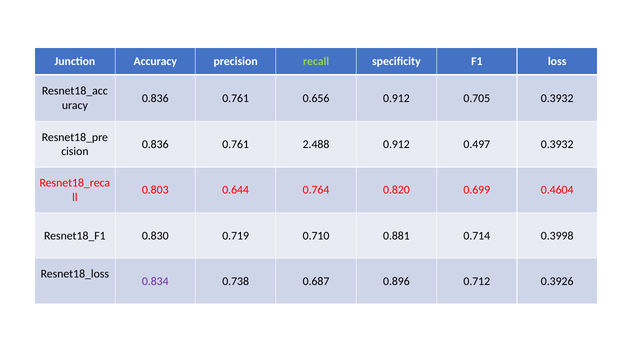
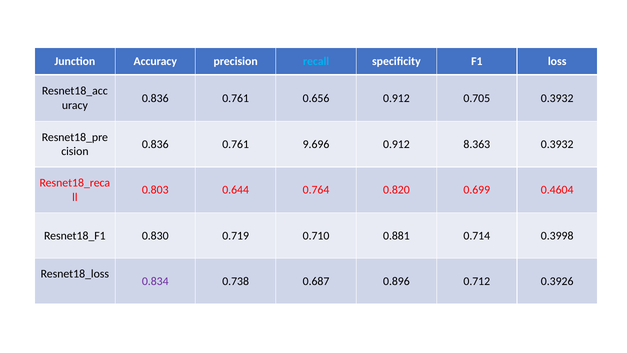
recall colour: light green -> light blue (316, 61)
2.488: 2.488 -> 9.696 (316, 144)
0.497: 0.497 -> 8.363 (477, 144)
